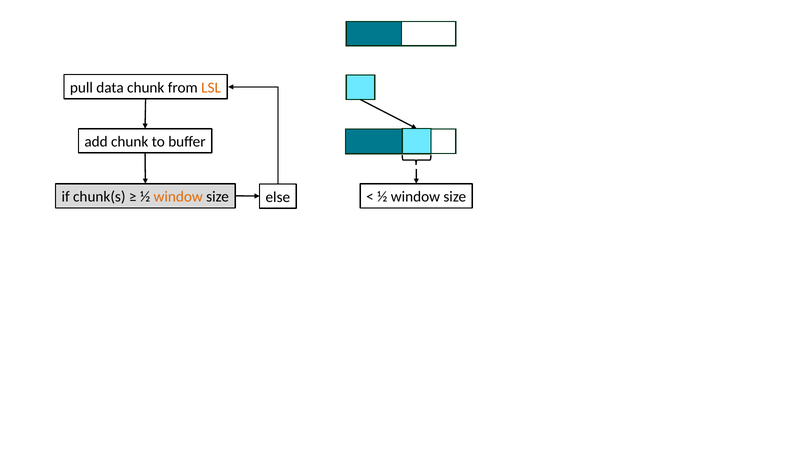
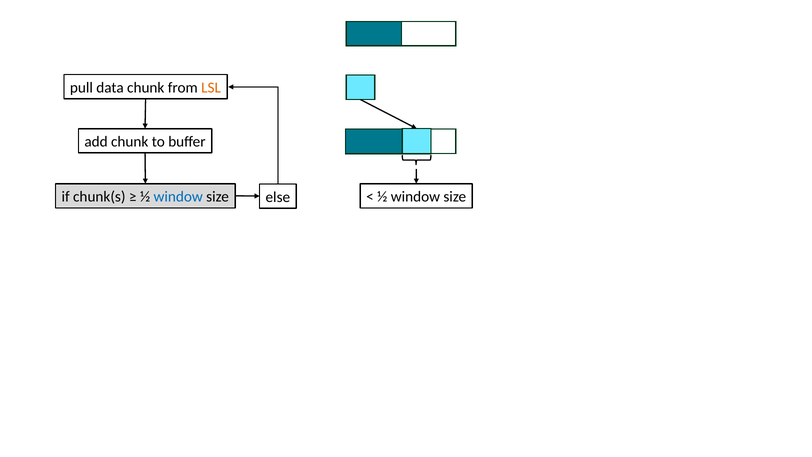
window colour: orange -> blue (178, 197)
